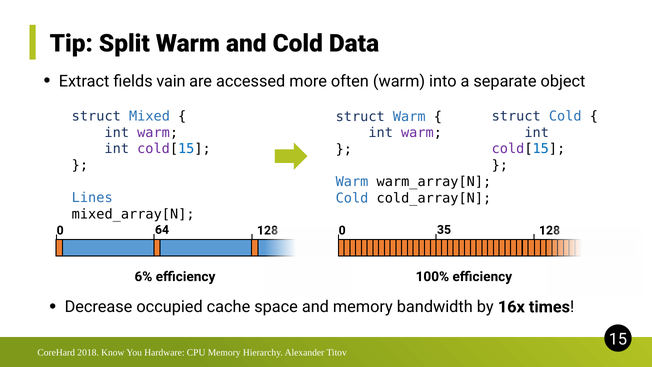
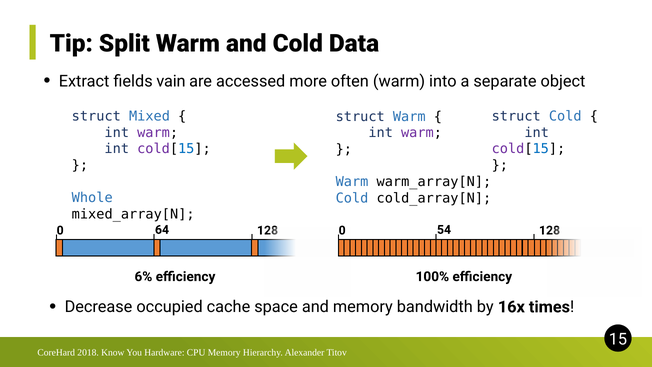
Lines: Lines -> Whole (92, 198)
35: 35 -> 54 (444, 230)
